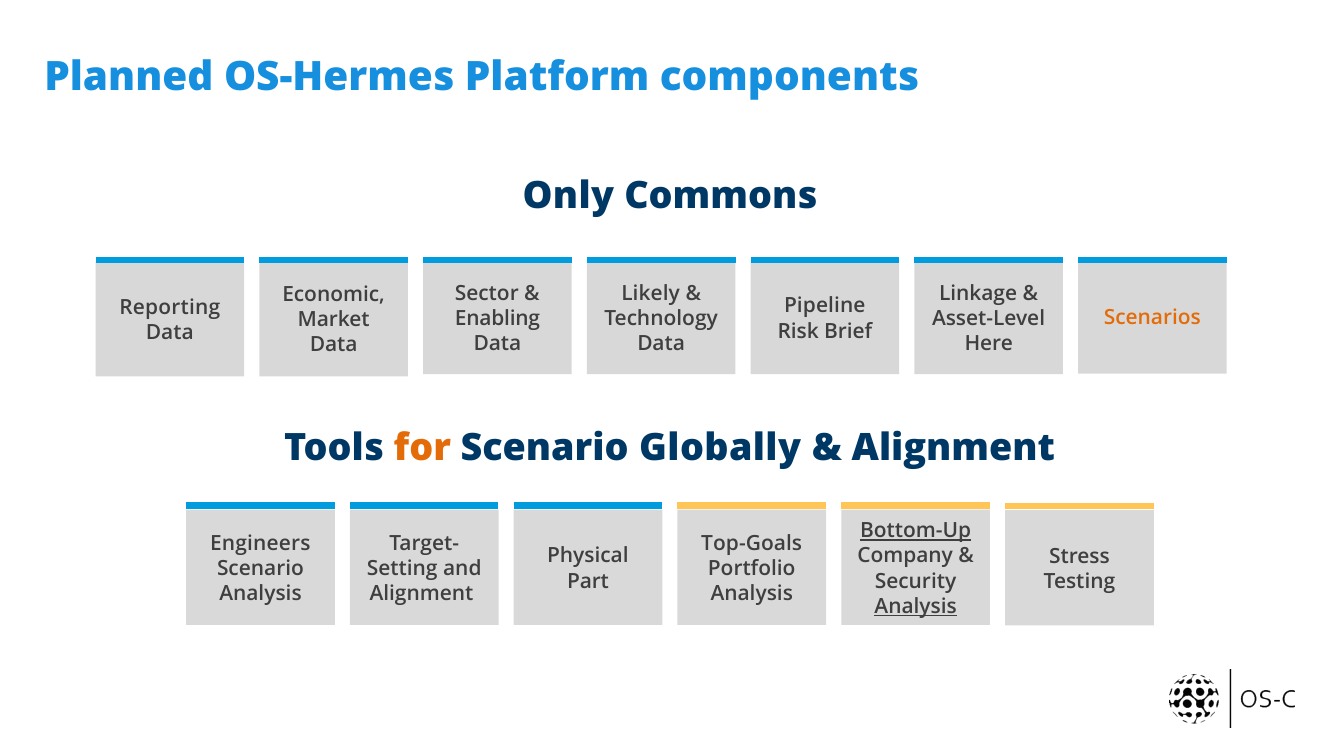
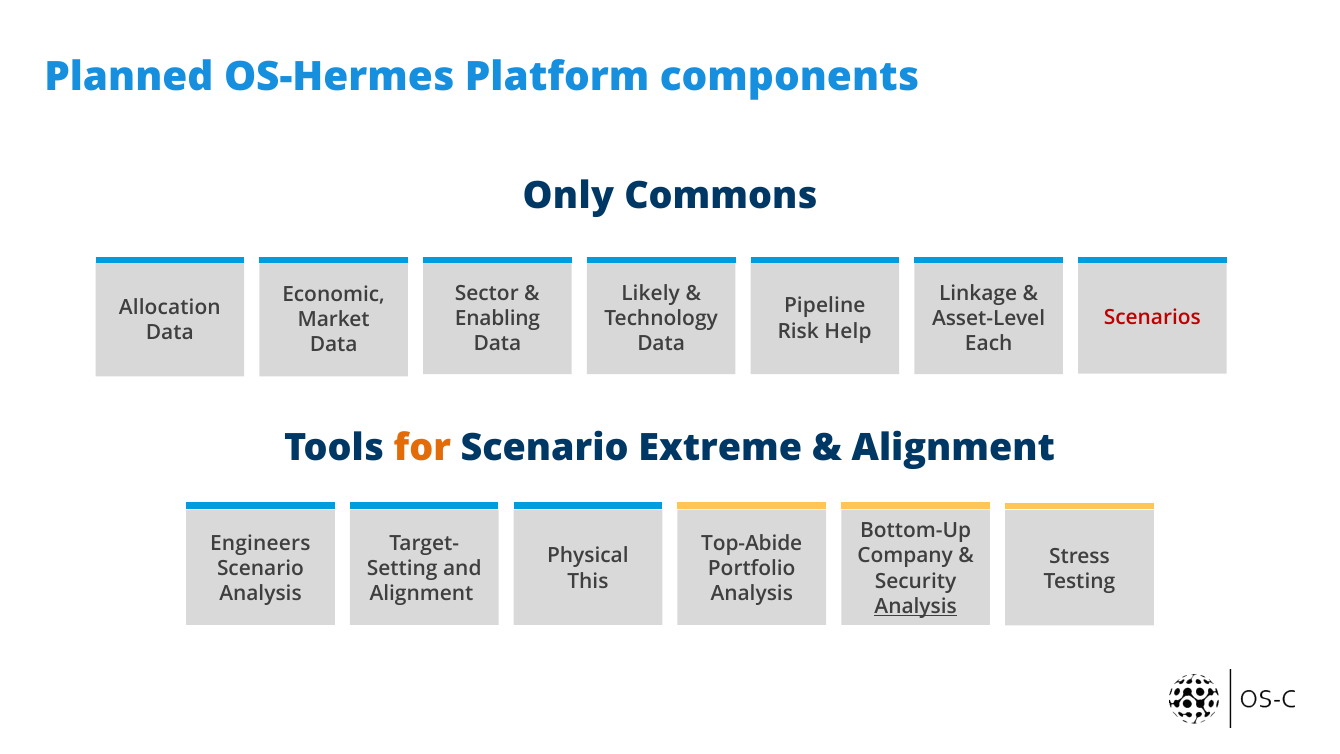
Reporting: Reporting -> Allocation (170, 308)
Scenarios colour: orange -> red (1152, 317)
Brief: Brief -> Help (848, 331)
Here: Here -> Each (989, 344)
Globally: Globally -> Extreme (720, 448)
Bottom-Up underline: present -> none (916, 531)
Top-Goals: Top-Goals -> Top-Abide (752, 543)
Part: Part -> This (588, 581)
